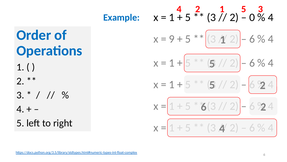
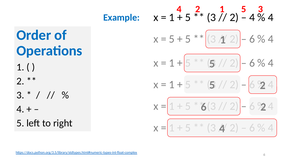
0: 0 -> 4 (252, 17)
9: 9 -> 5 (172, 39)
